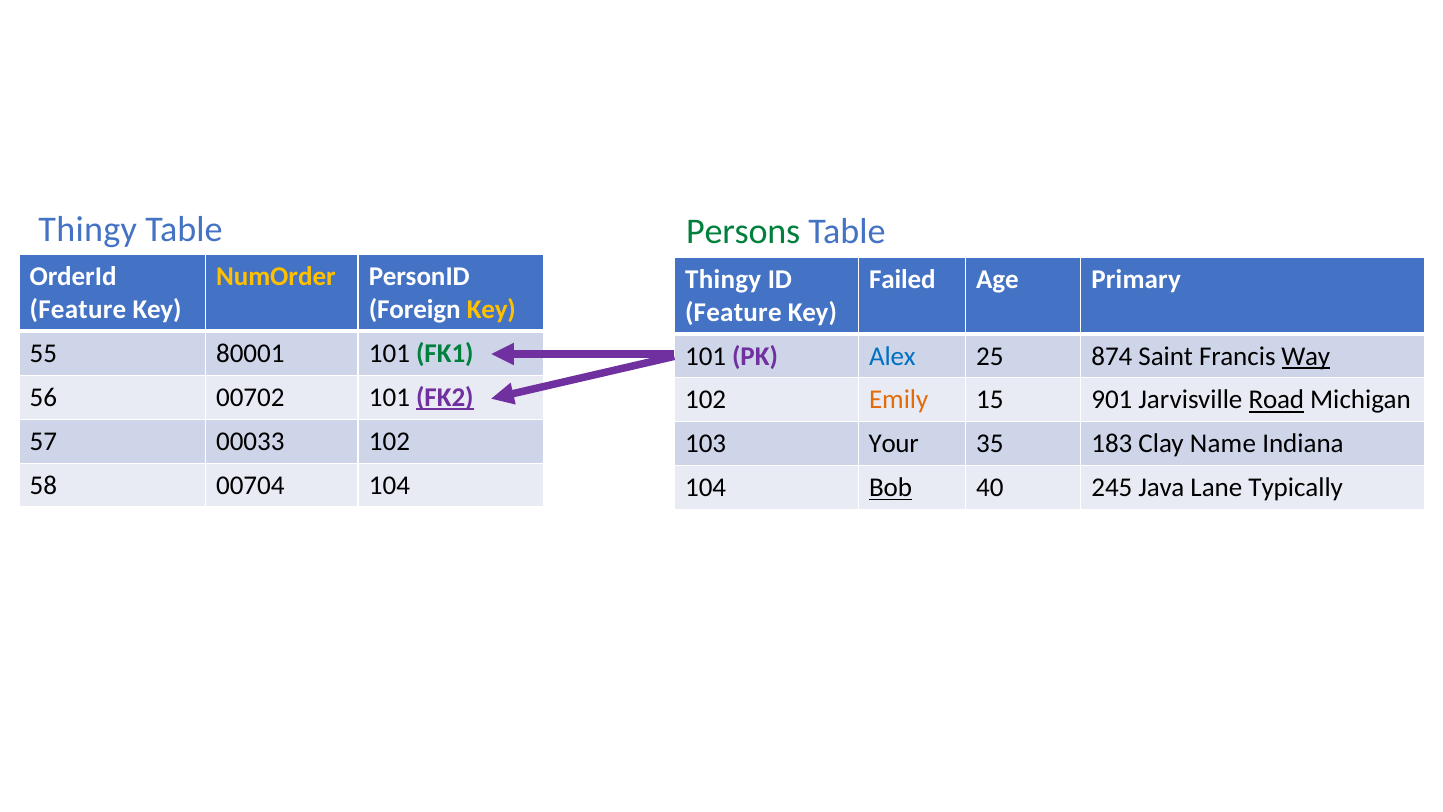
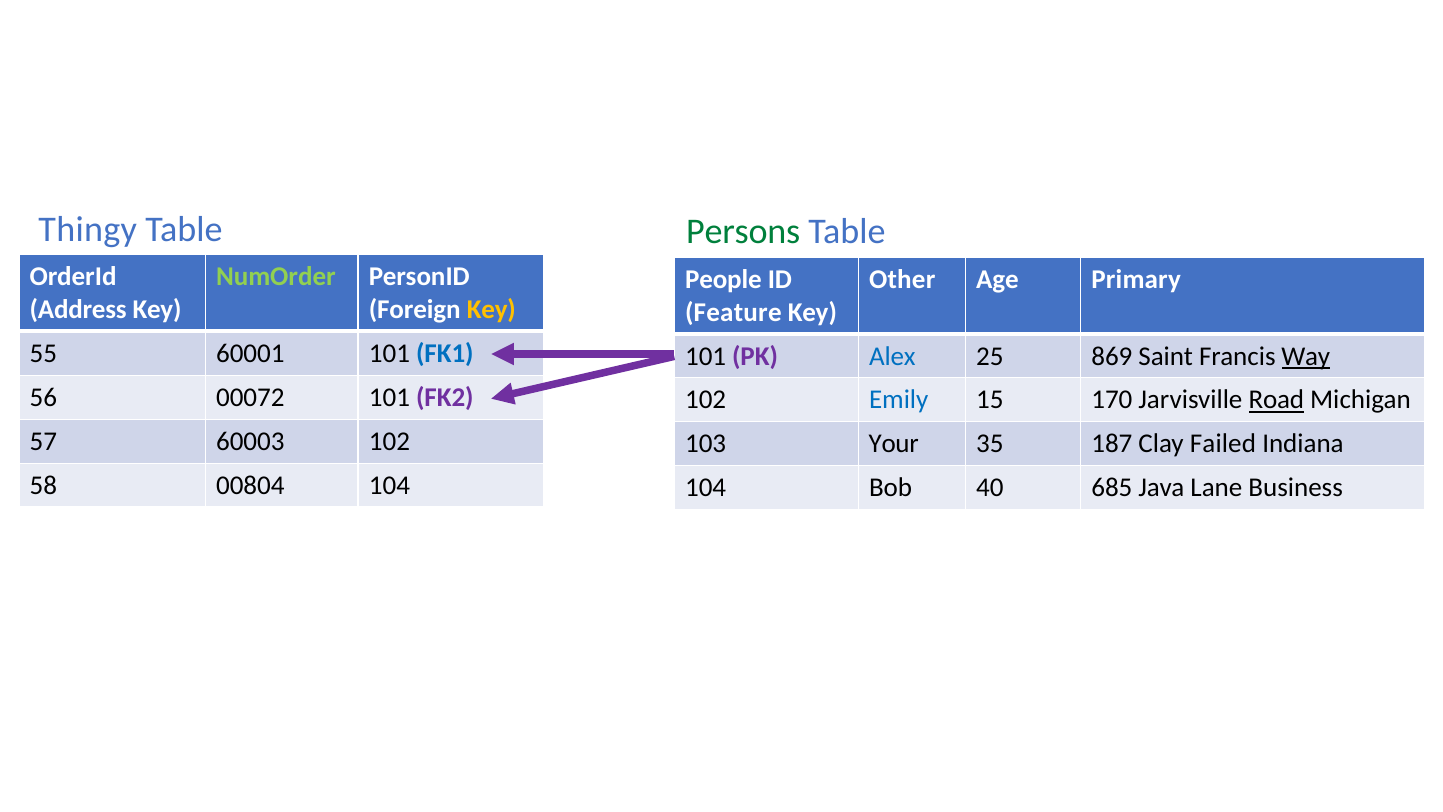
NumOrder colour: yellow -> light green (276, 277)
Thingy: Thingy -> People (723, 279)
Failed: Failed -> Other (902, 279)
Feature: Feature -> Address (78, 310)
80001: 80001 -> 60001 (250, 354)
FK1 colour: green -> blue (445, 354)
874: 874 -> 869 (1112, 356)
00702: 00702 -> 00072 (250, 397)
FK2 underline: present -> none (445, 397)
Emily colour: orange -> blue (899, 400)
901: 901 -> 170 (1112, 400)
00033: 00033 -> 60003 (250, 441)
183: 183 -> 187 (1112, 444)
Name: Name -> Failed (1223, 444)
00704: 00704 -> 00804 (250, 485)
Bob underline: present -> none (891, 488)
245: 245 -> 685 (1112, 488)
Typically: Typically -> Business (1296, 488)
